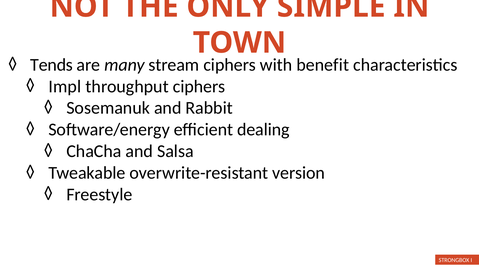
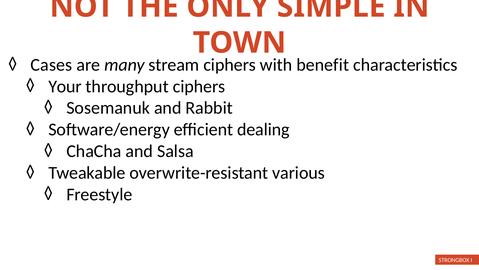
Tends: Tends -> Cases (51, 65)
Impl: Impl -> Your (65, 86)
version: version -> various (299, 172)
